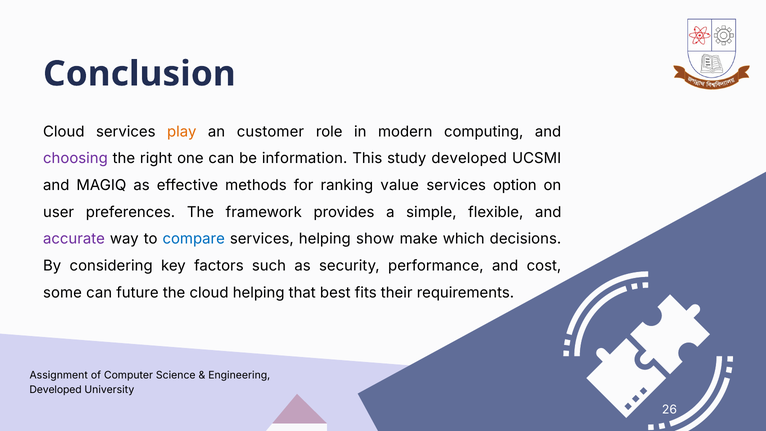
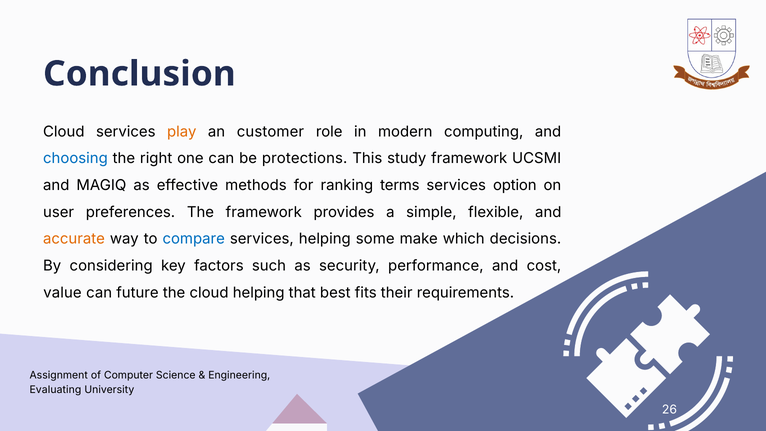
choosing colour: purple -> blue (75, 158)
information: information -> protections (305, 158)
study developed: developed -> framework (469, 158)
value: value -> terms (400, 185)
accurate colour: purple -> orange (74, 239)
show: show -> some (375, 239)
some: some -> value (62, 293)
Developed: Developed -> Evaluating (55, 390)
